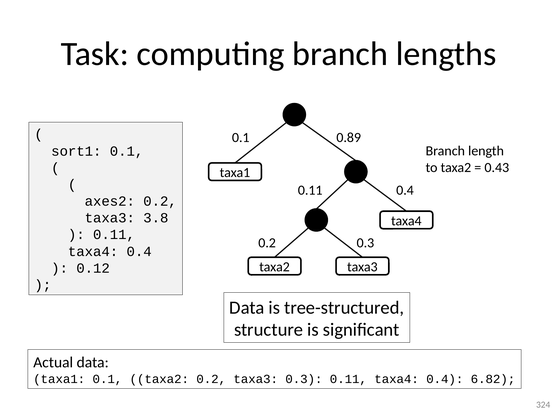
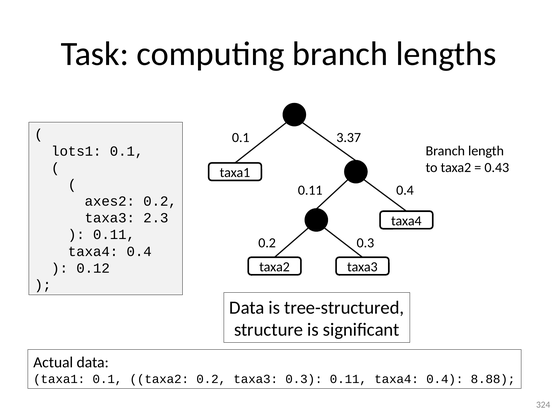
0.89: 0.89 -> 3.37 (349, 138)
sort1: sort1 -> lots1 (76, 151)
3.8: 3.8 -> 2.3 (156, 218)
6.82: 6.82 -> 8.88 (493, 380)
